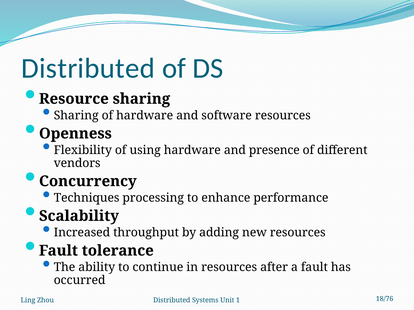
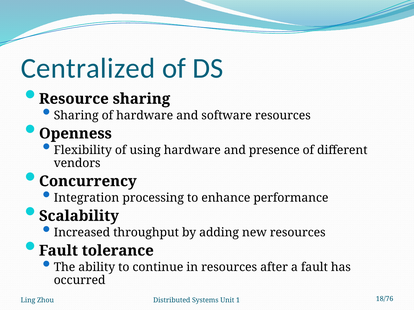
Distributed: Distributed -> Centralized (88, 68)
Techniques: Techniques -> Integration (86, 198)
